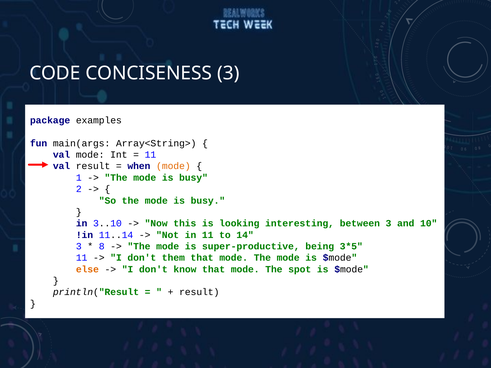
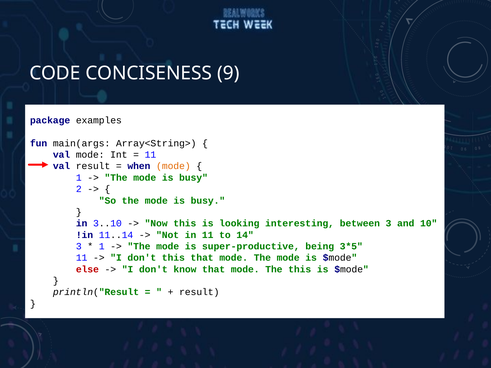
CONCISENESS 3: 3 -> 9 (228, 73)
8: 8 -> 1 (102, 247)
don't them: them -> this (173, 258)
else colour: orange -> red (87, 269)
The spot: spot -> this (300, 269)
